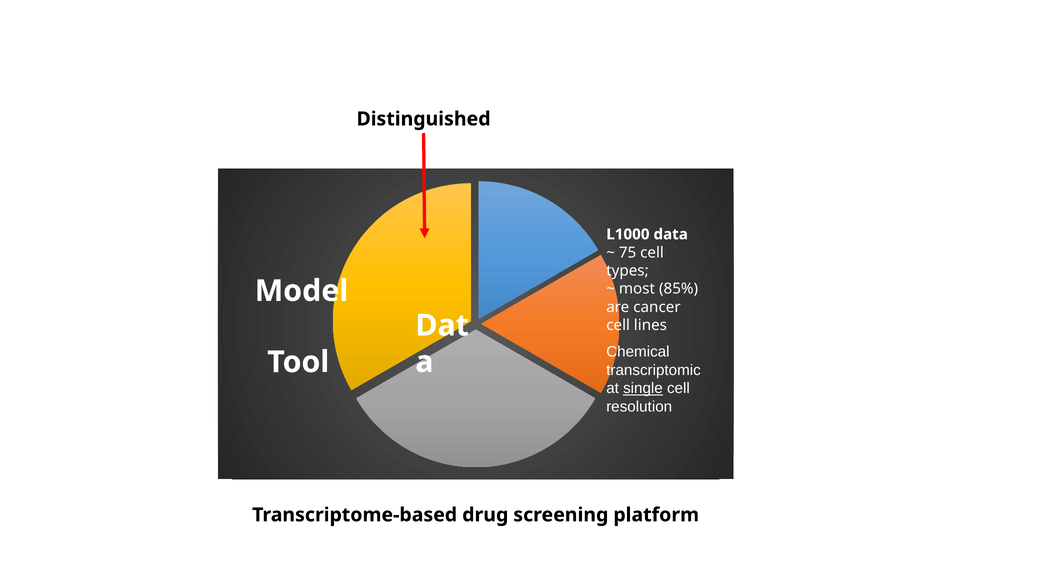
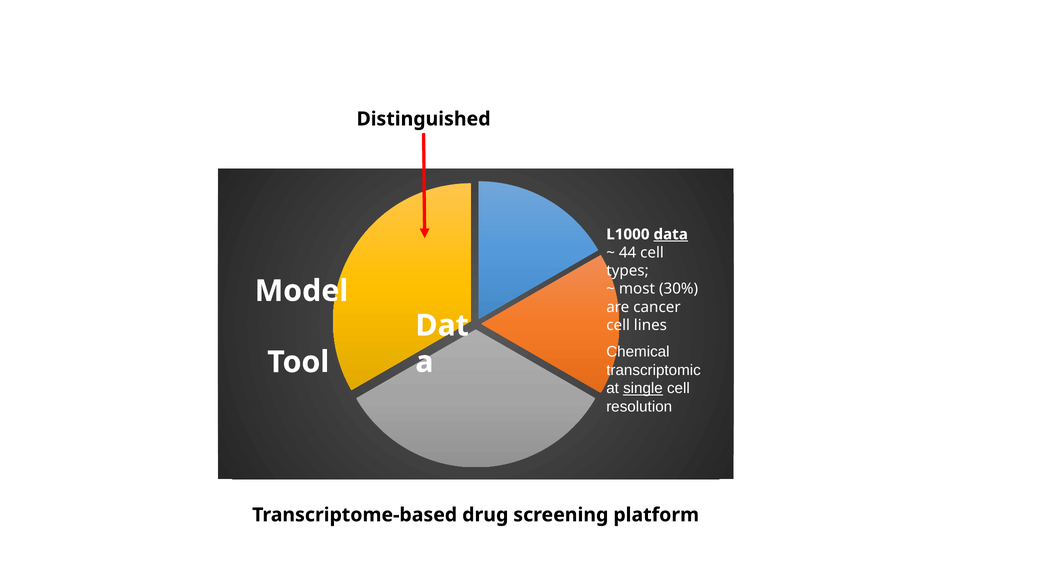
data underline: none -> present (671, 235)
75: 75 -> 44 (628, 253)
85%: 85% -> 30% (679, 289)
